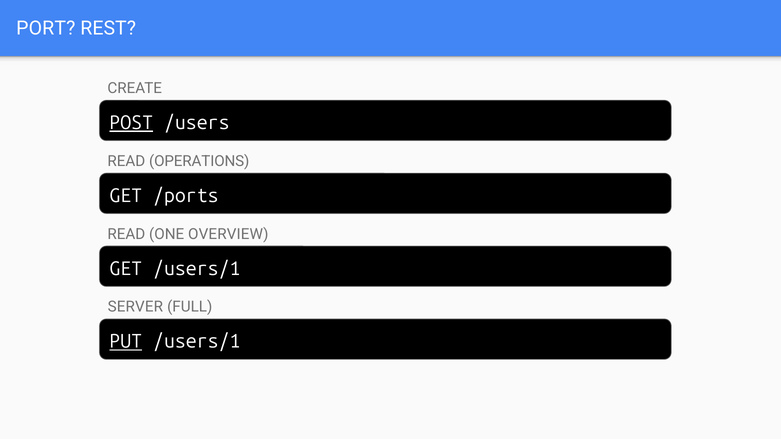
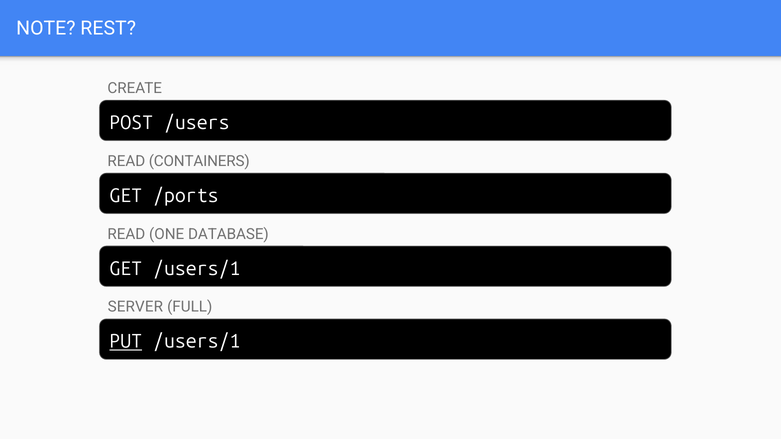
PORT: PORT -> NOTE (46, 28)
POST underline: present -> none (131, 123)
OPERATIONS: OPERATIONS -> CONTAINERS (199, 161)
OVERVIEW: OVERVIEW -> DATABASE (228, 234)
